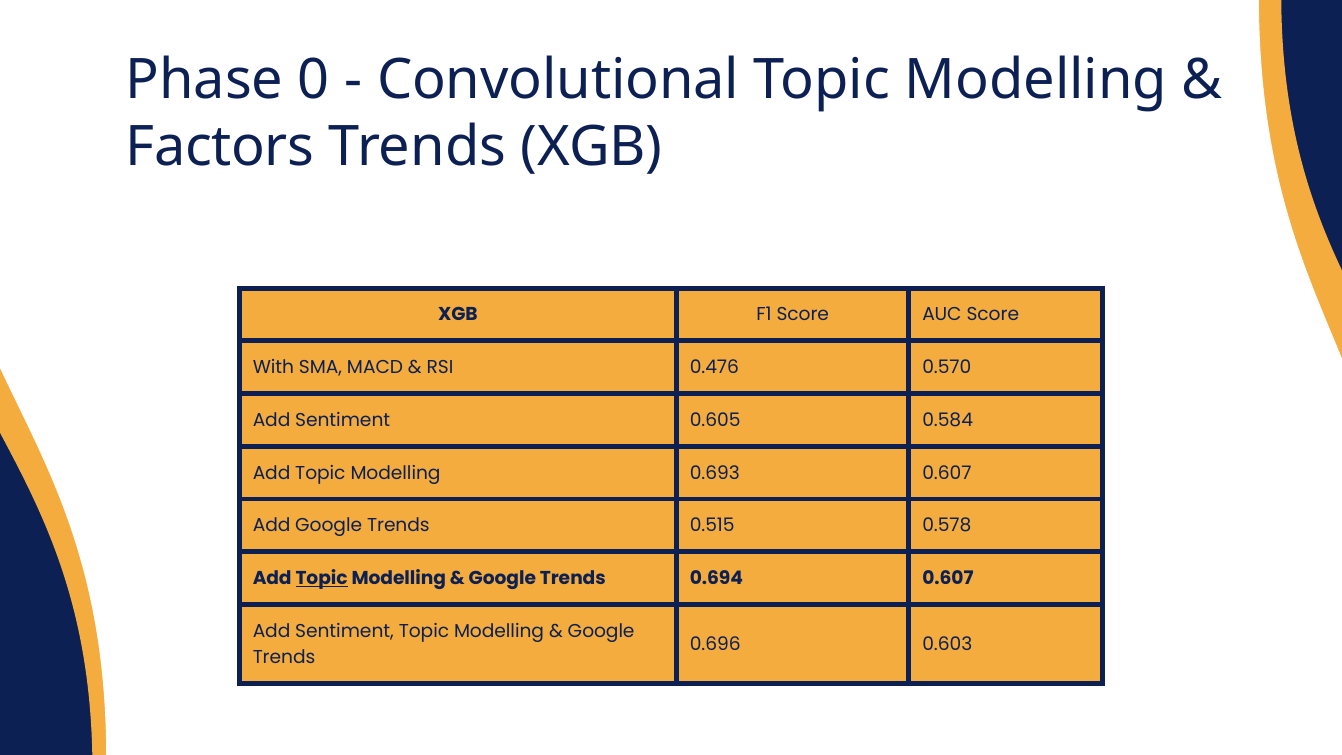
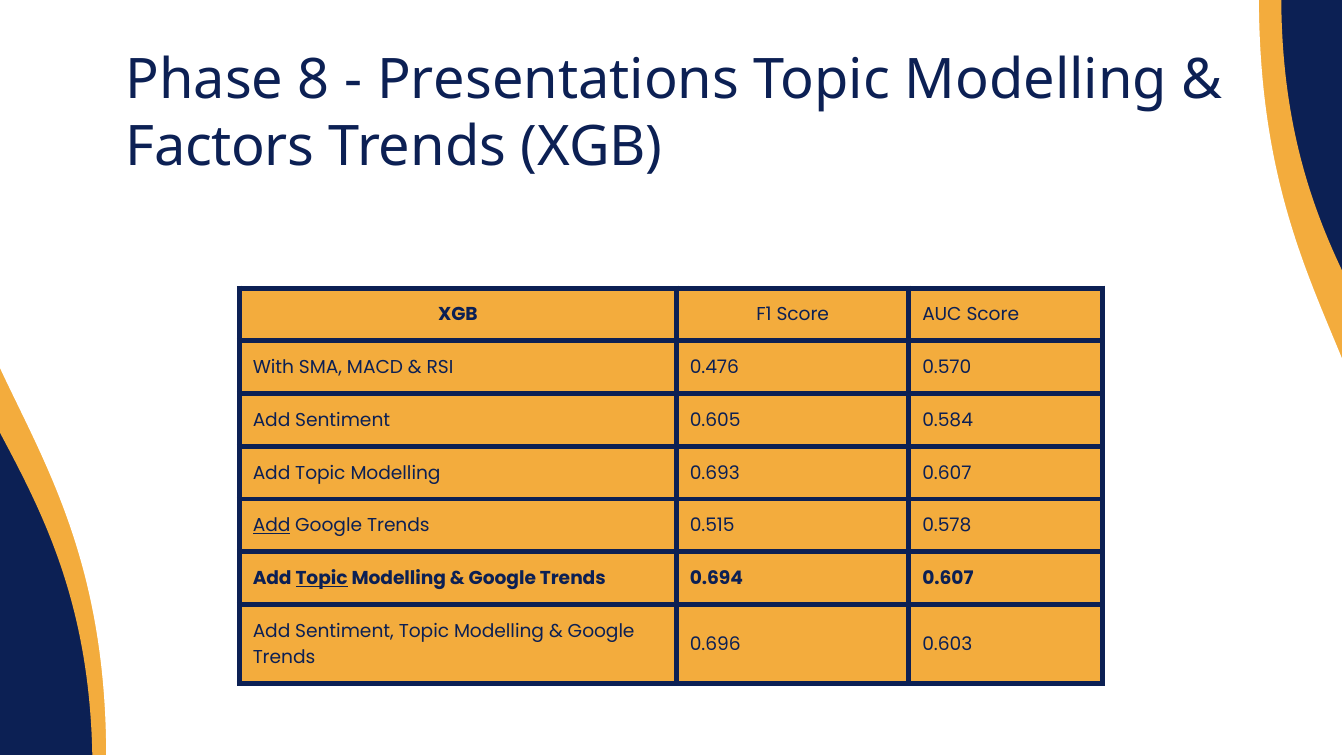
0: 0 -> 8 (314, 80)
Convolutional: Convolutional -> Presentations (558, 80)
Add underline: none -> present (272, 526)
